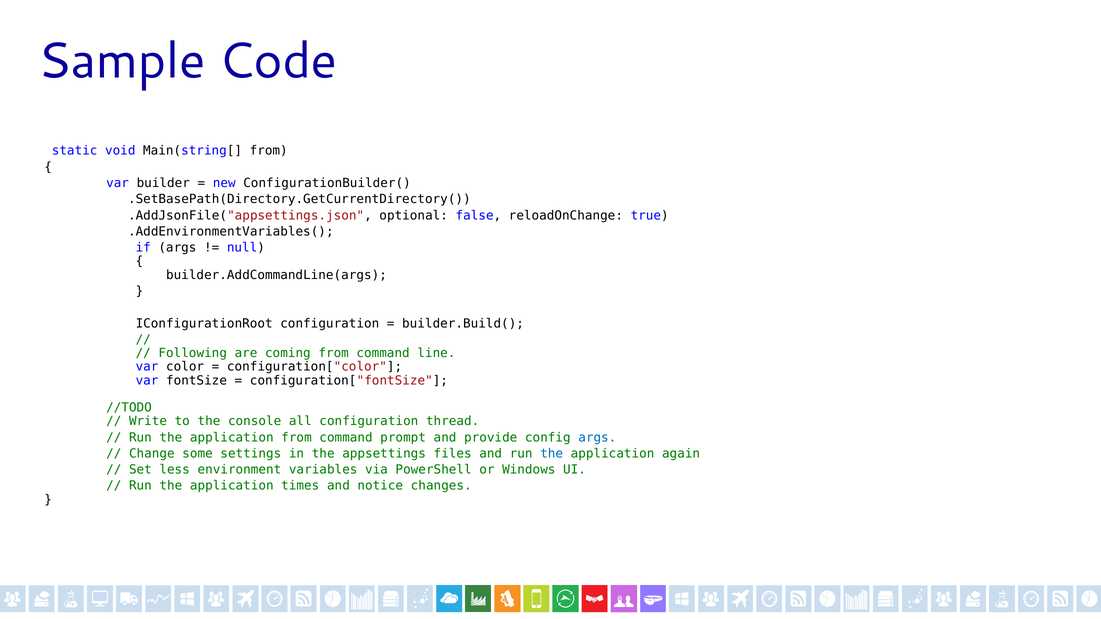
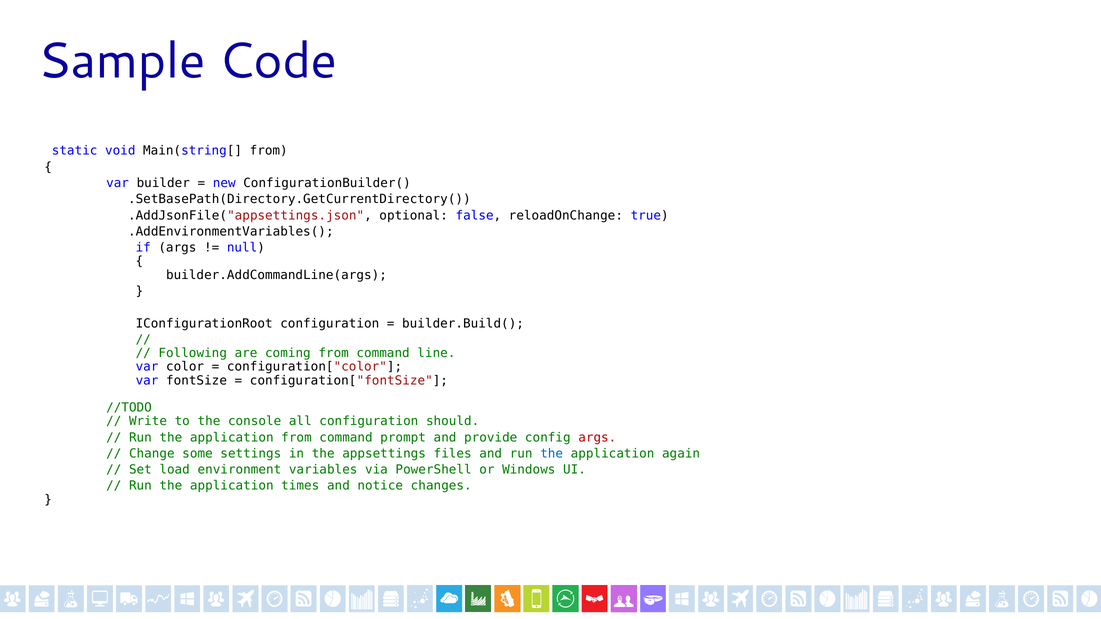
thread: thread -> should (453, 421)
args colour: blue -> red (597, 438)
less: less -> load (175, 470)
